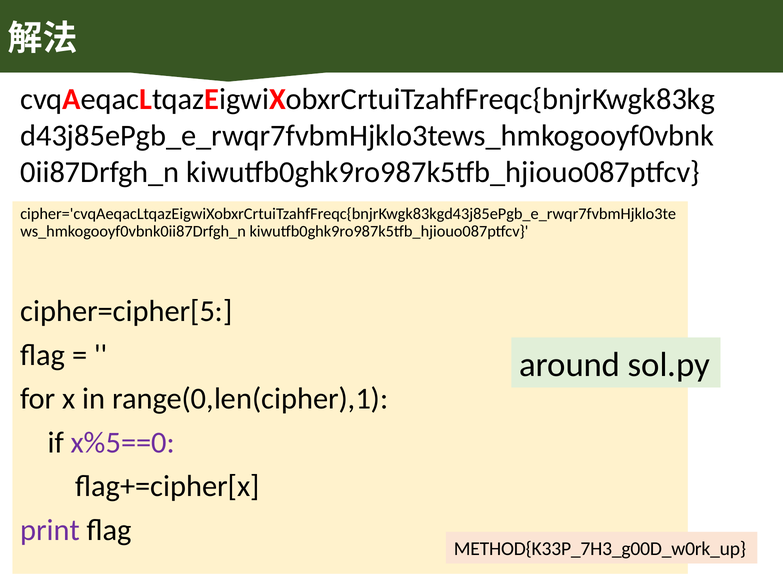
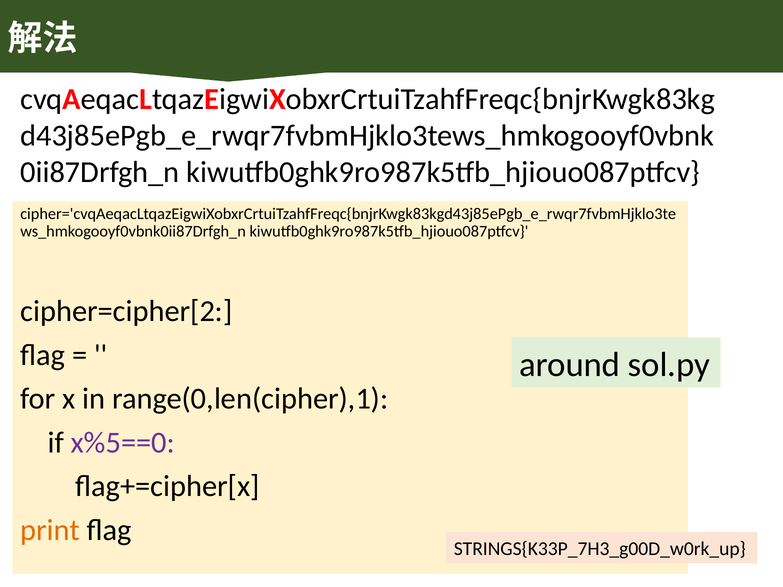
cipher=cipher[5: cipher=cipher[5 -> cipher=cipher[2 (126, 312)
print colour: purple -> orange (50, 530)
METHOD{K33P_7H3_g00D_w0rk_up: METHOD{K33P_7H3_g00D_w0rk_up -> STRINGS{K33P_7H3_g00D_w0rk_up (600, 549)
